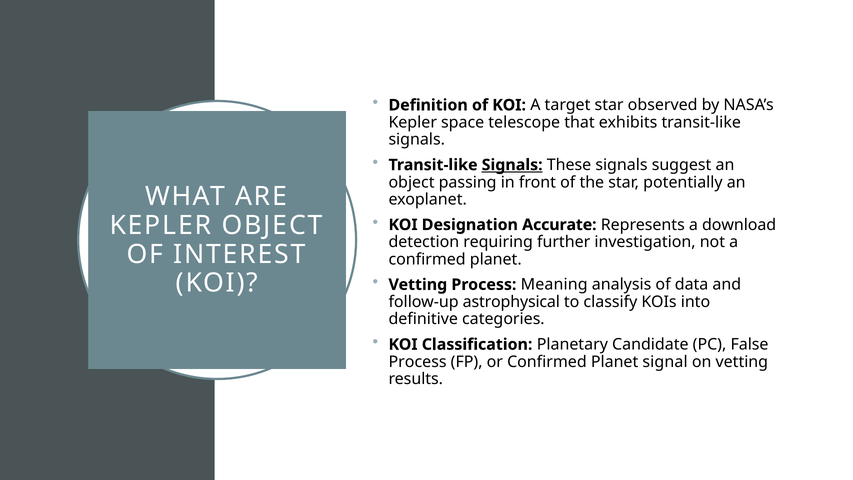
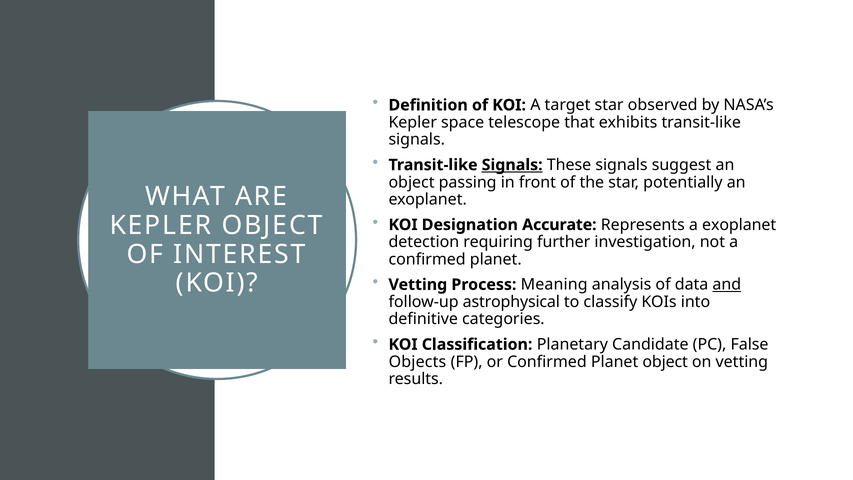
a download: download -> exoplanet (739, 225)
and underline: none -> present (727, 285)
Process: Process -> Objects (417, 362)
Planet signal: signal -> object (665, 362)
